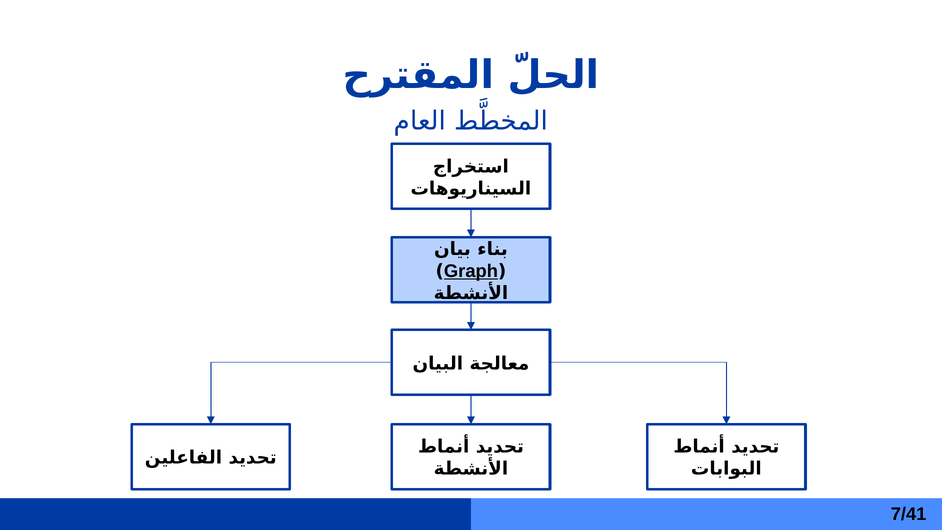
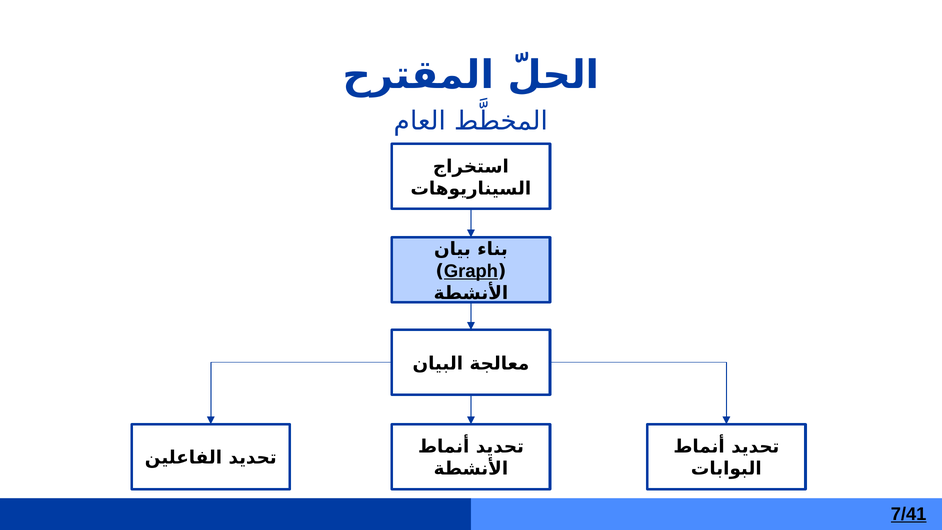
7/41 underline: none -> present (909, 514)
